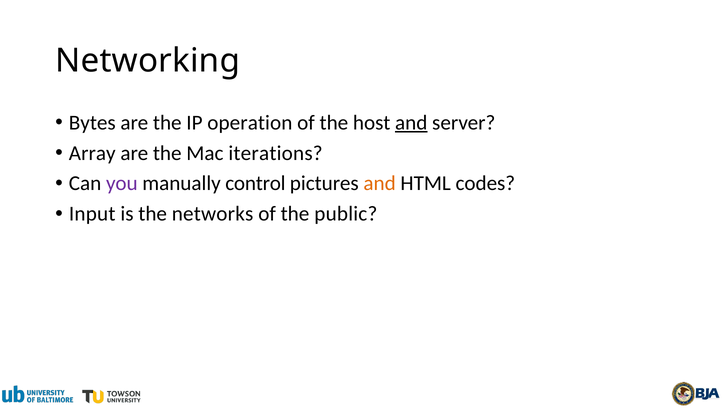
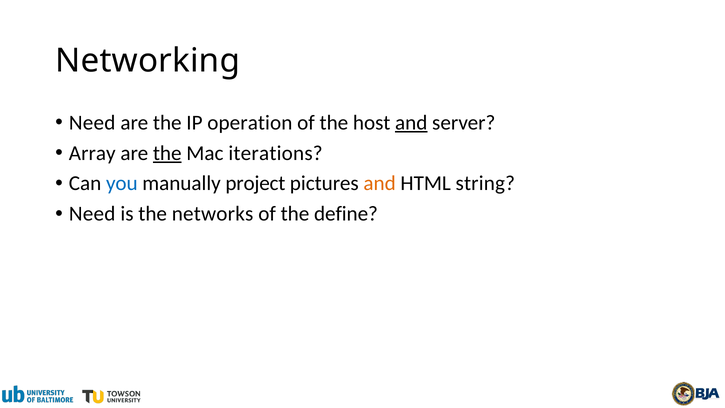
Bytes: Bytes -> Need (92, 123)
the underline: none -> present (167, 153)
you colour: purple -> blue (122, 183)
control: control -> project (255, 183)
codes: codes -> string (485, 183)
Input: Input -> Need (92, 214)
public: public -> define (346, 214)
